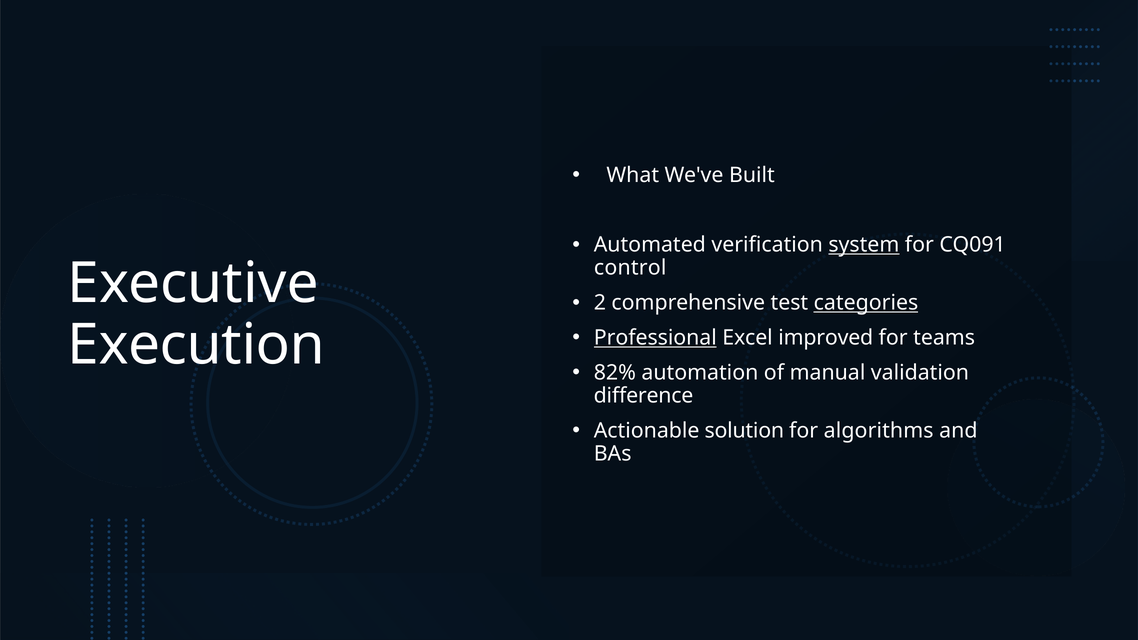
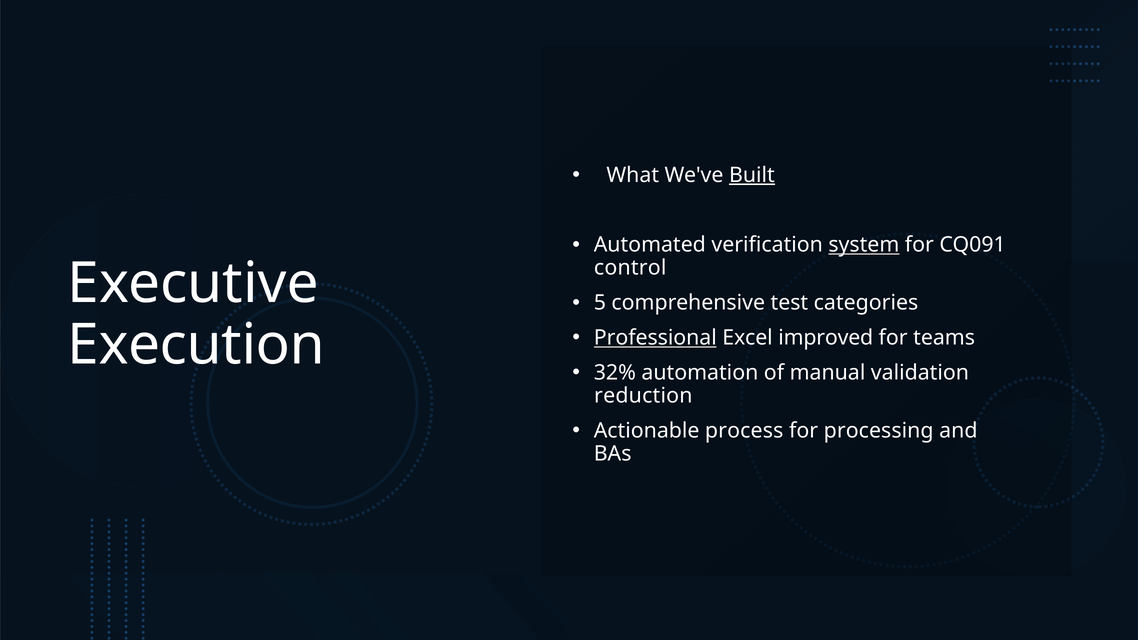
Built underline: none -> present (752, 175)
2: 2 -> 5 (600, 303)
categories underline: present -> none (866, 303)
82%: 82% -> 32% (615, 373)
difference: difference -> reduction (643, 396)
solution: solution -> process (744, 431)
algorithms: algorithms -> processing (879, 431)
